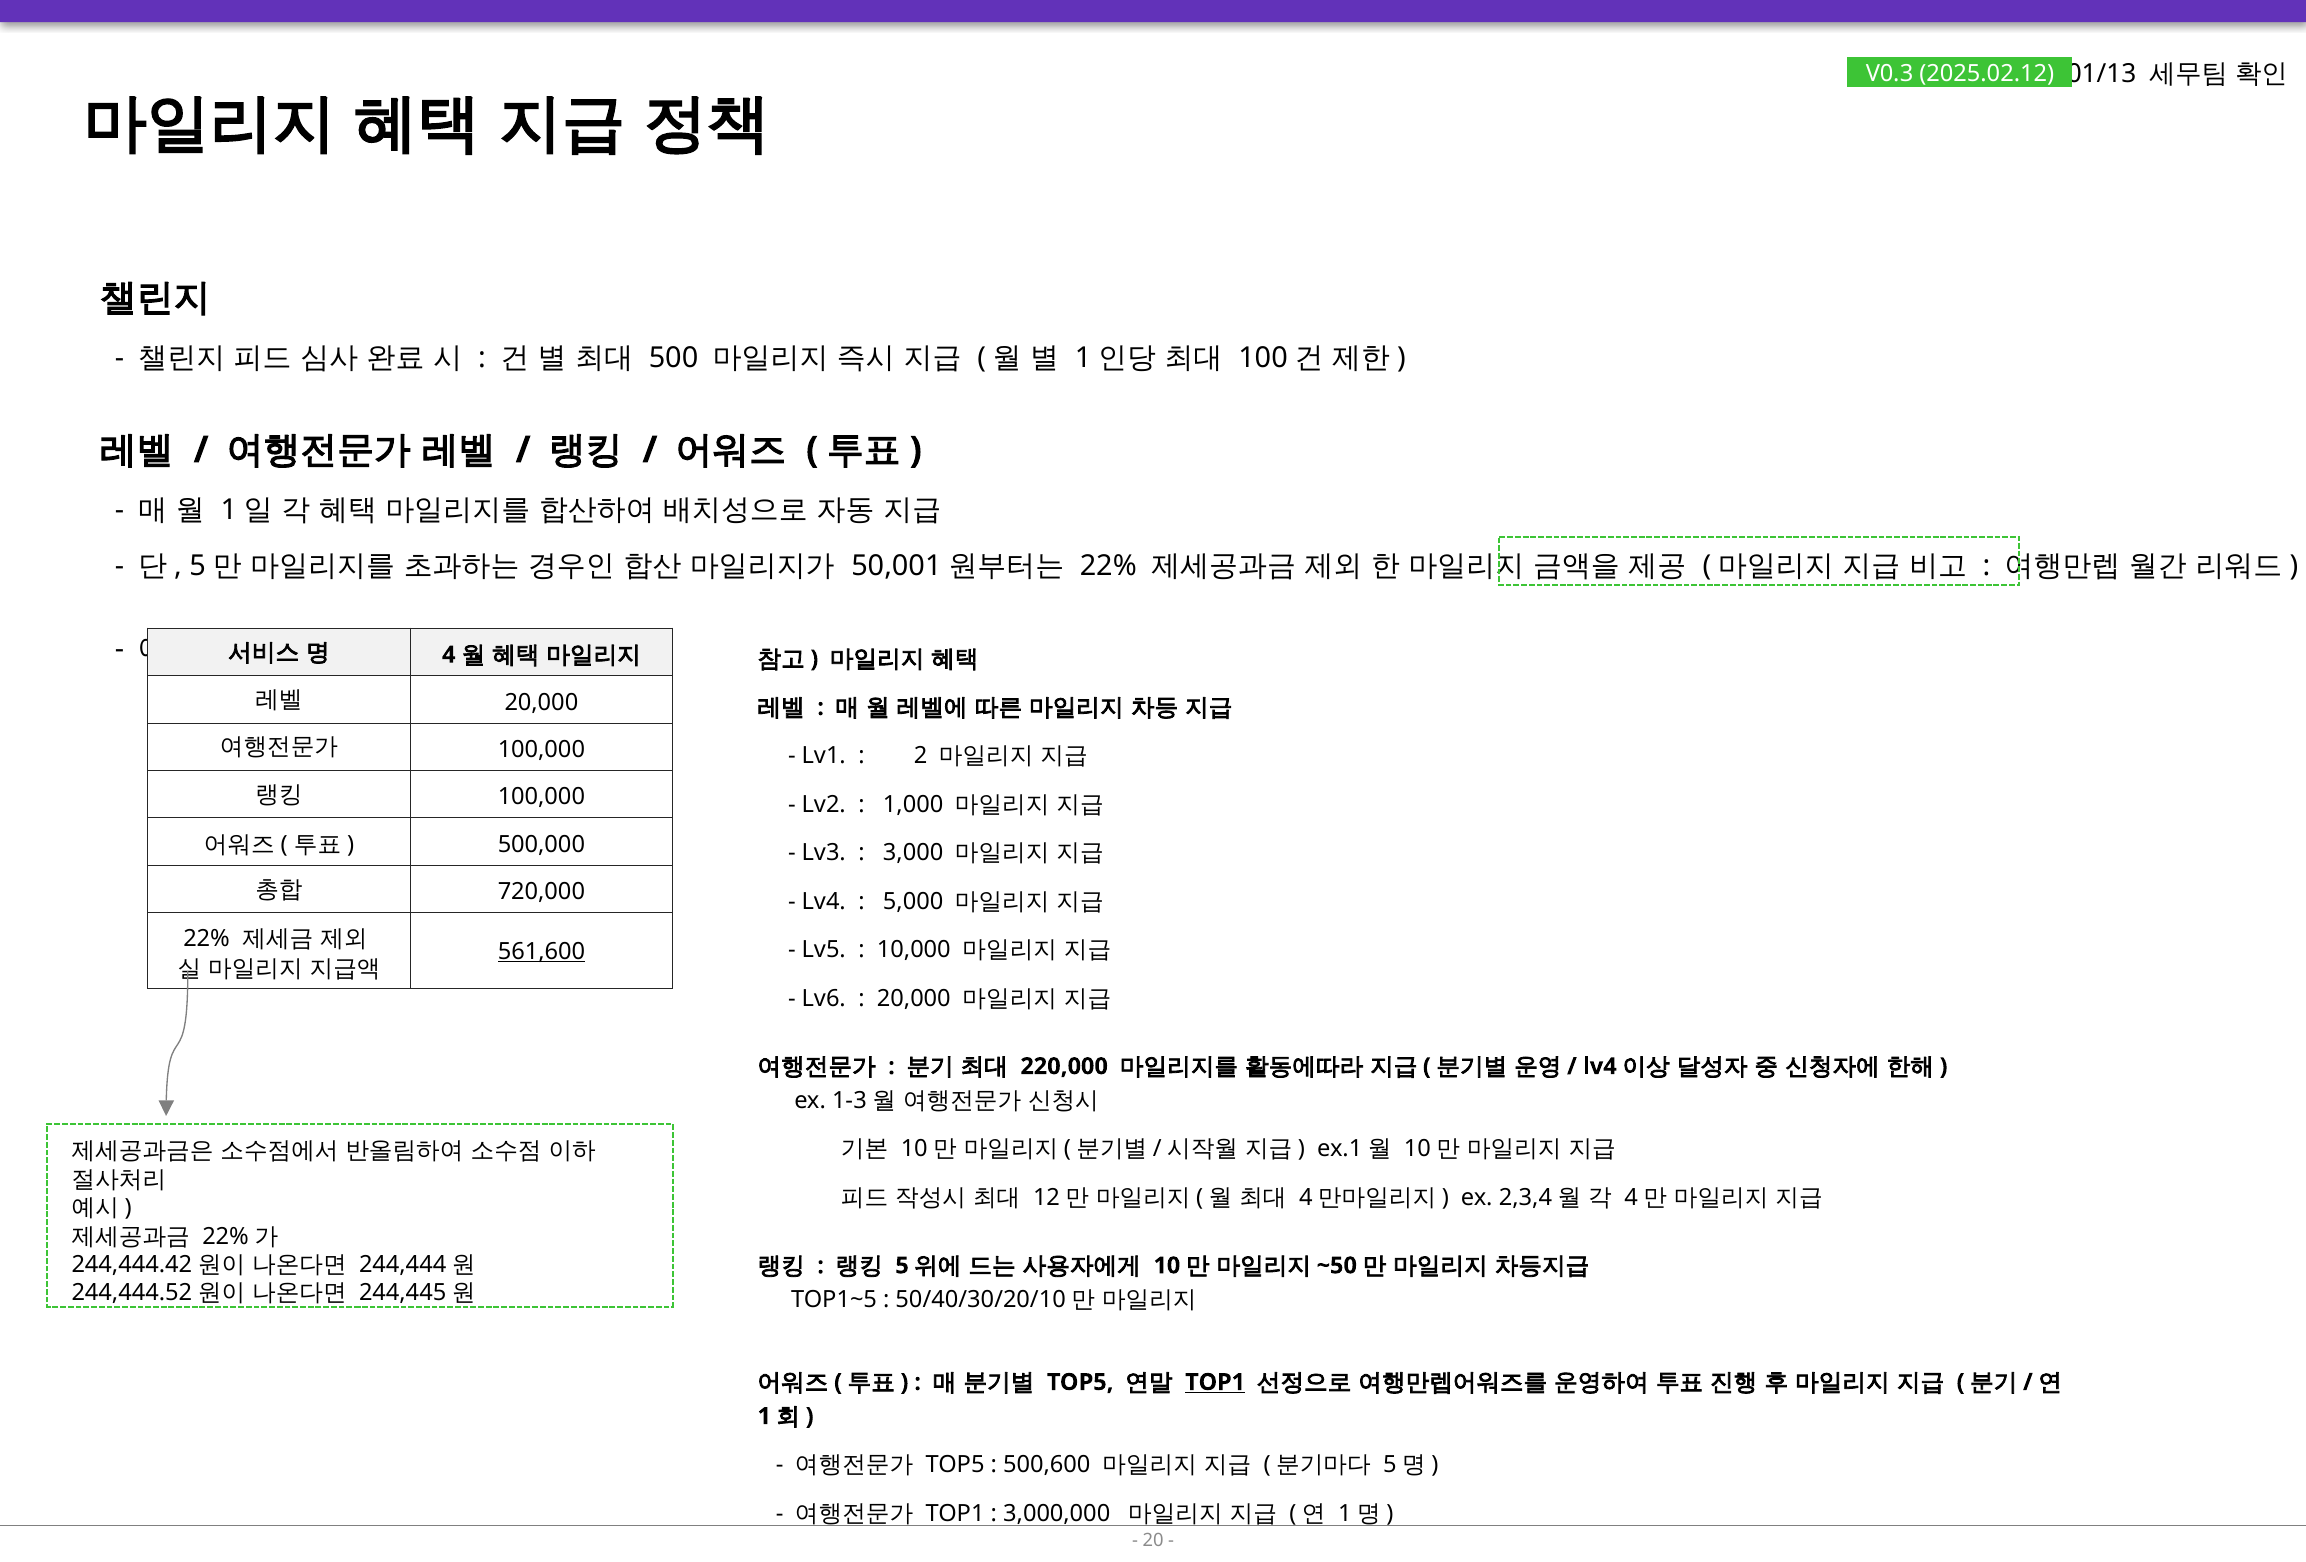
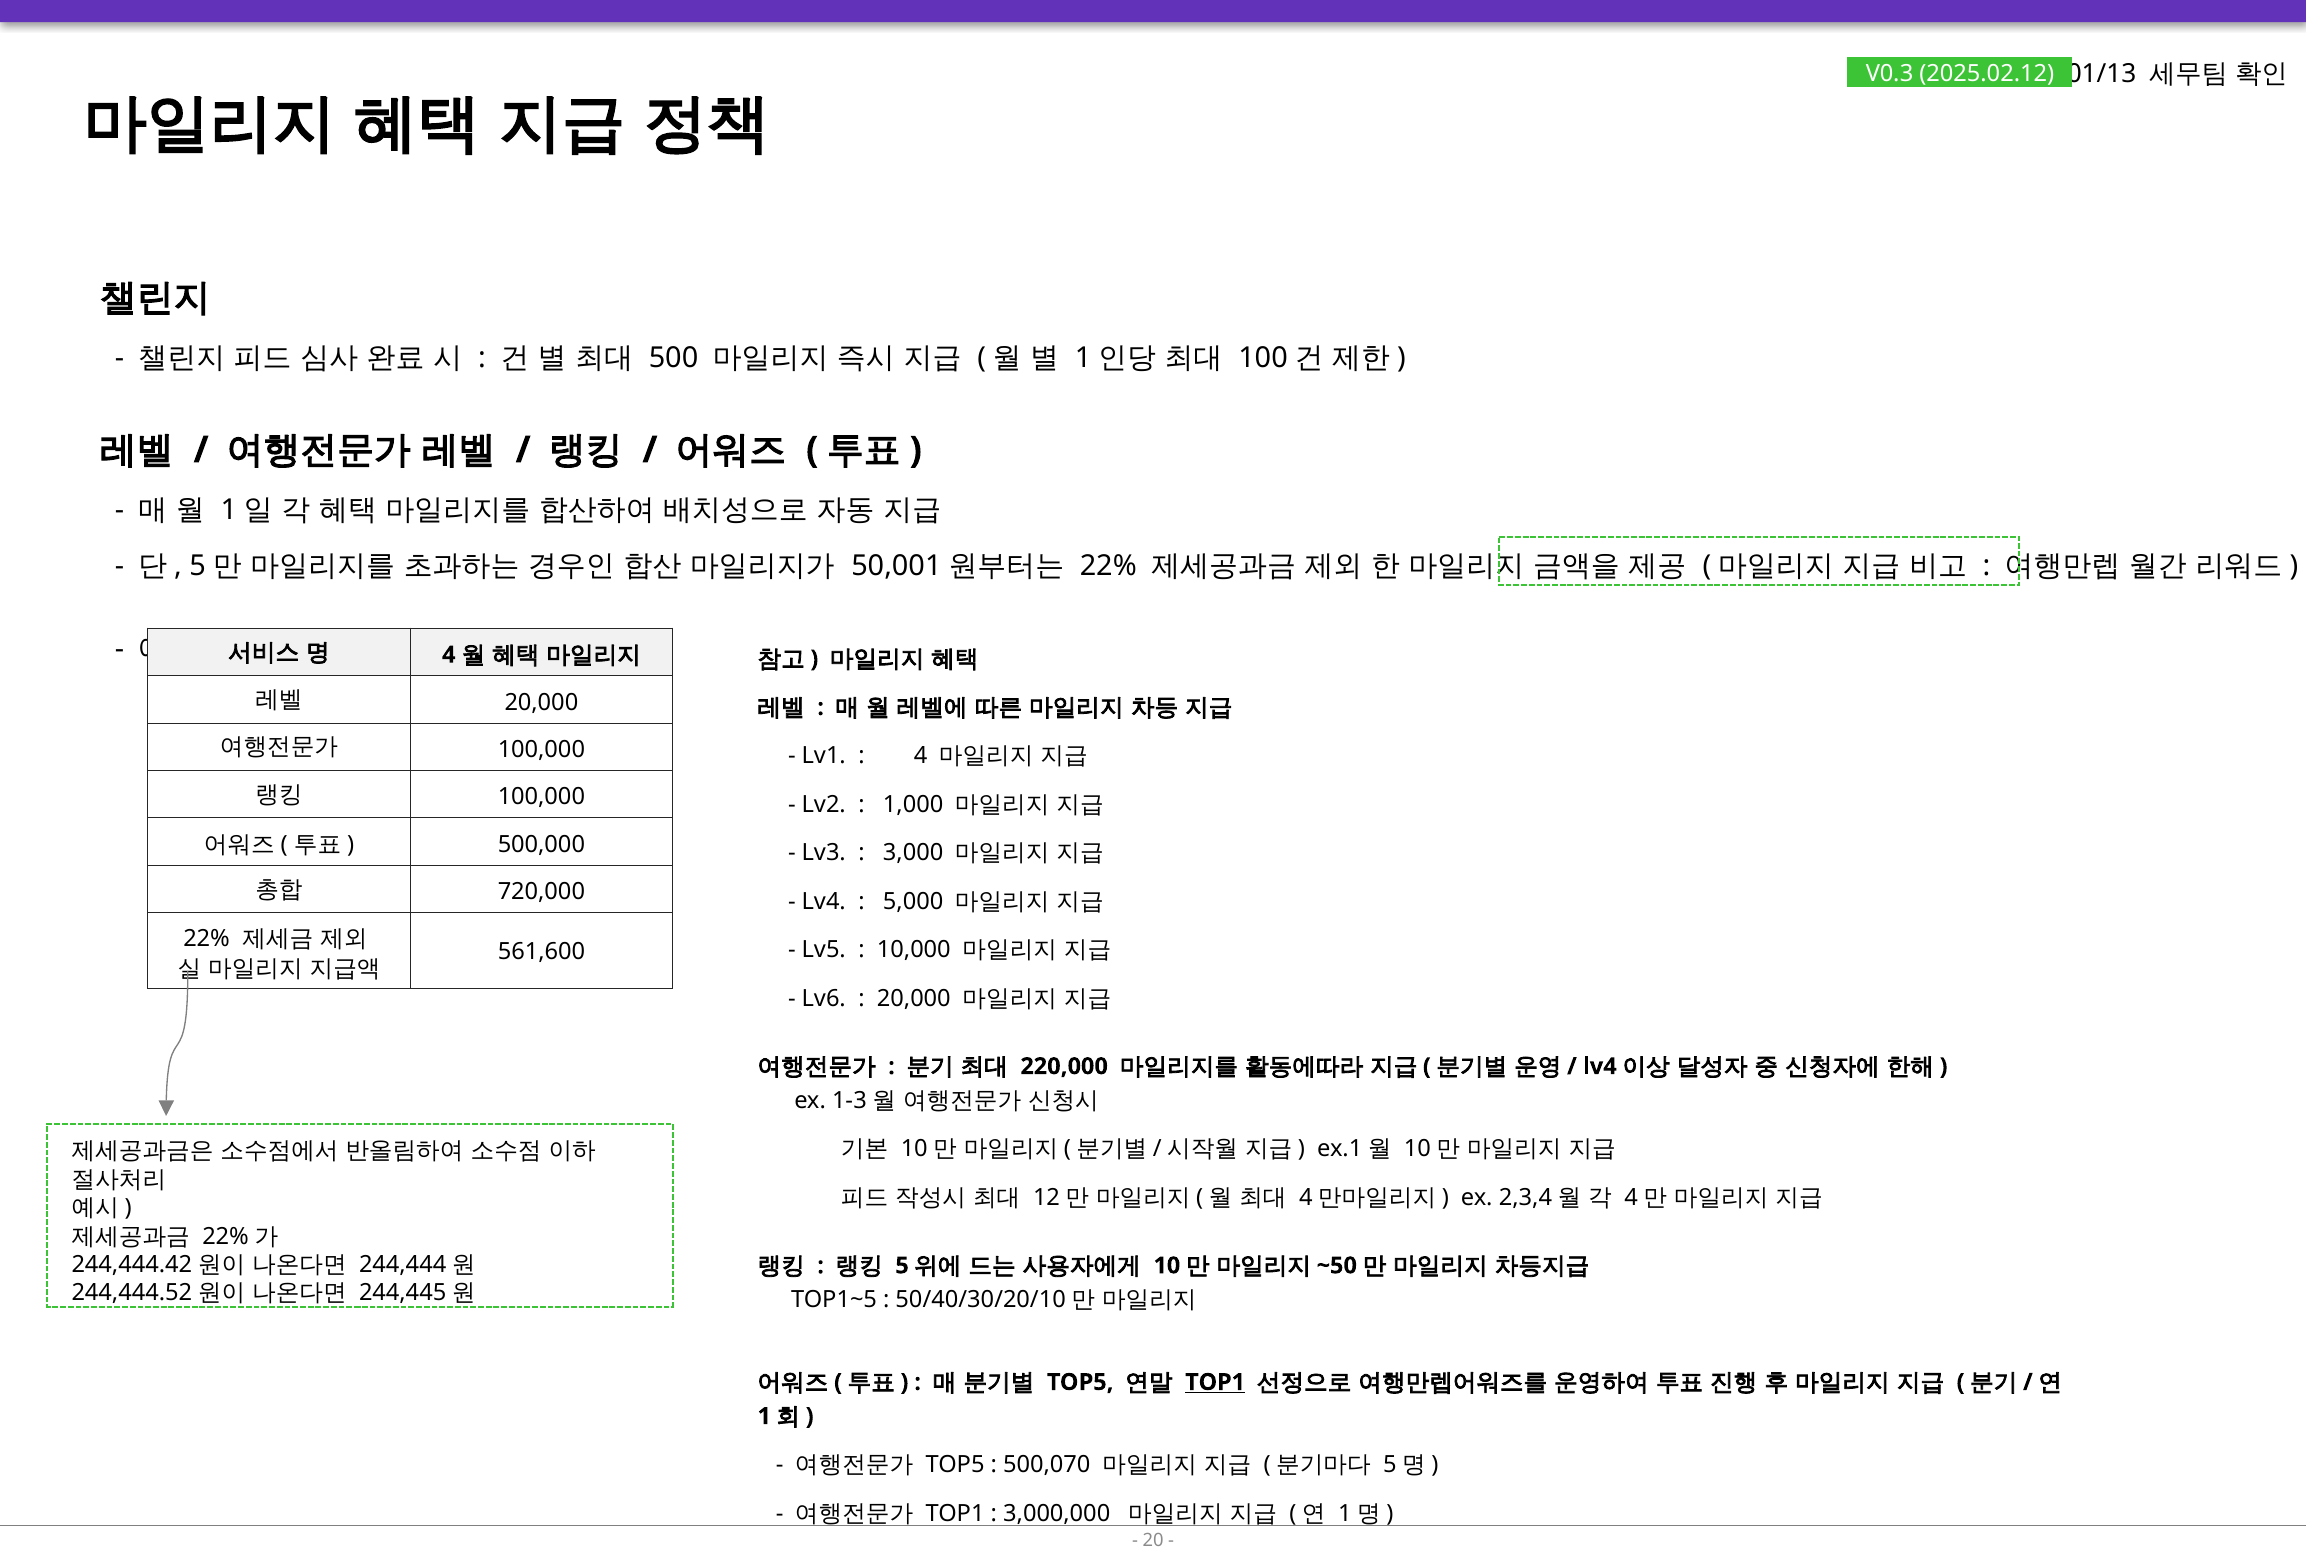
2: 2 -> 4 (921, 756)
561,600 underline: present -> none (541, 952)
500,600: 500,600 -> 500,070 (1047, 1465)
